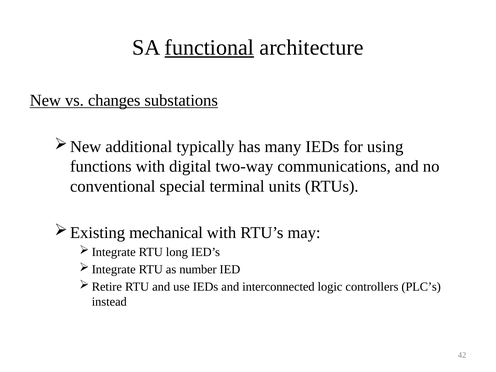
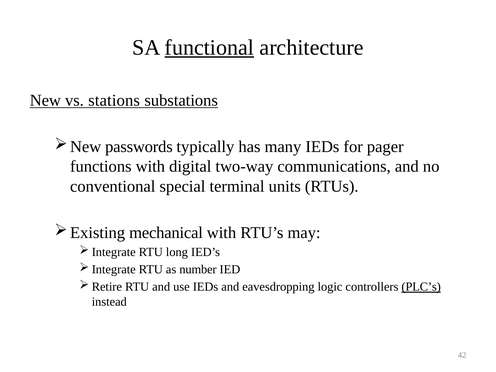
changes: changes -> stations (114, 100)
additional: additional -> passwords (139, 147)
using: using -> pager (385, 147)
interconnected: interconnected -> eavesdropping (278, 287)
PLC’s underline: none -> present (421, 287)
